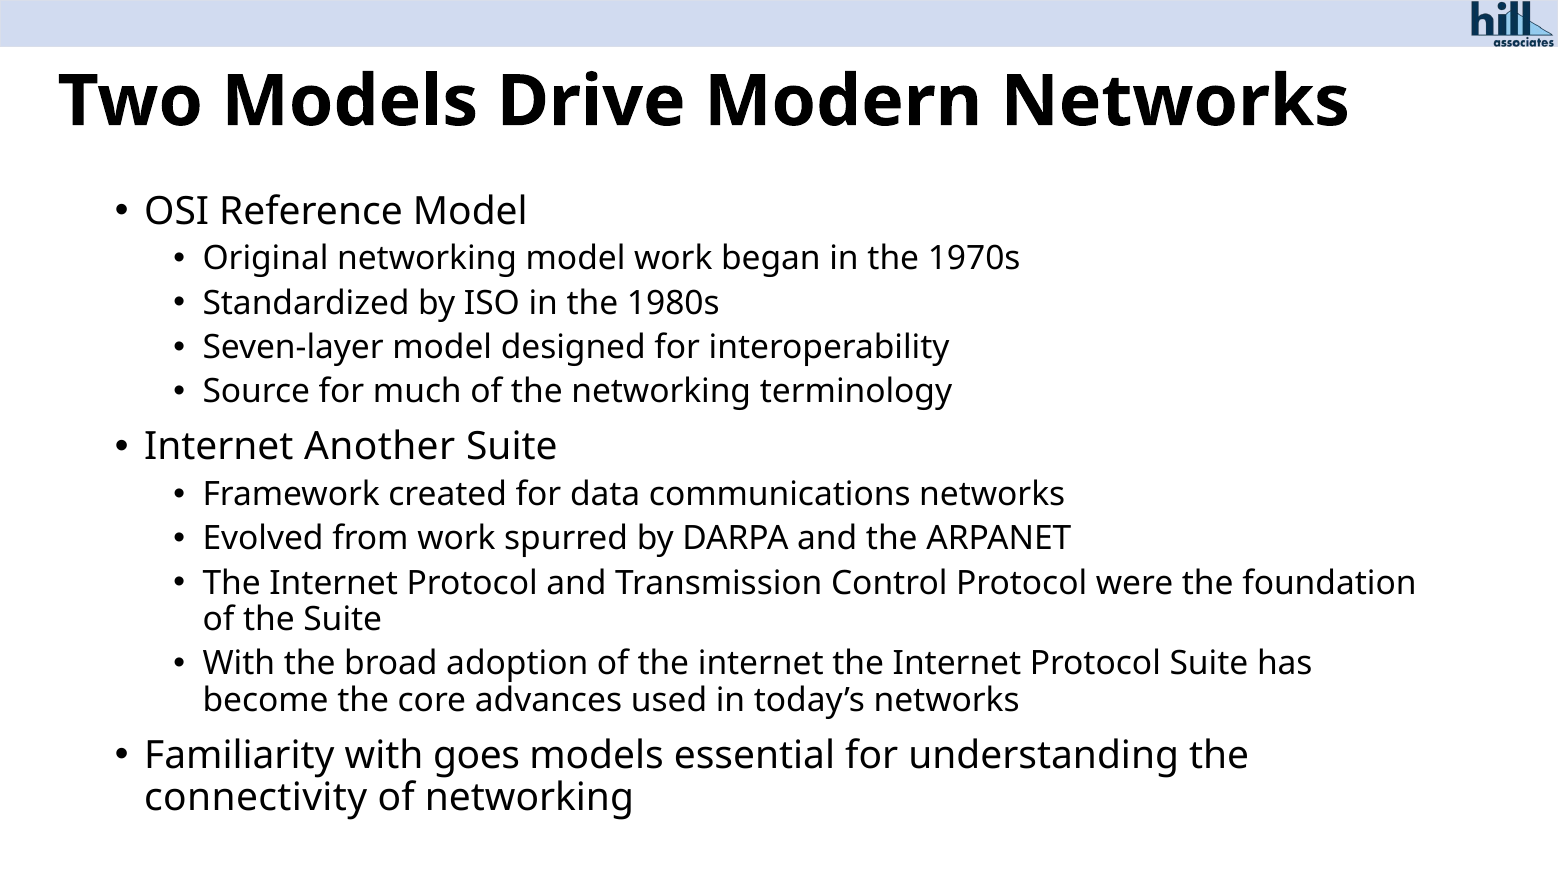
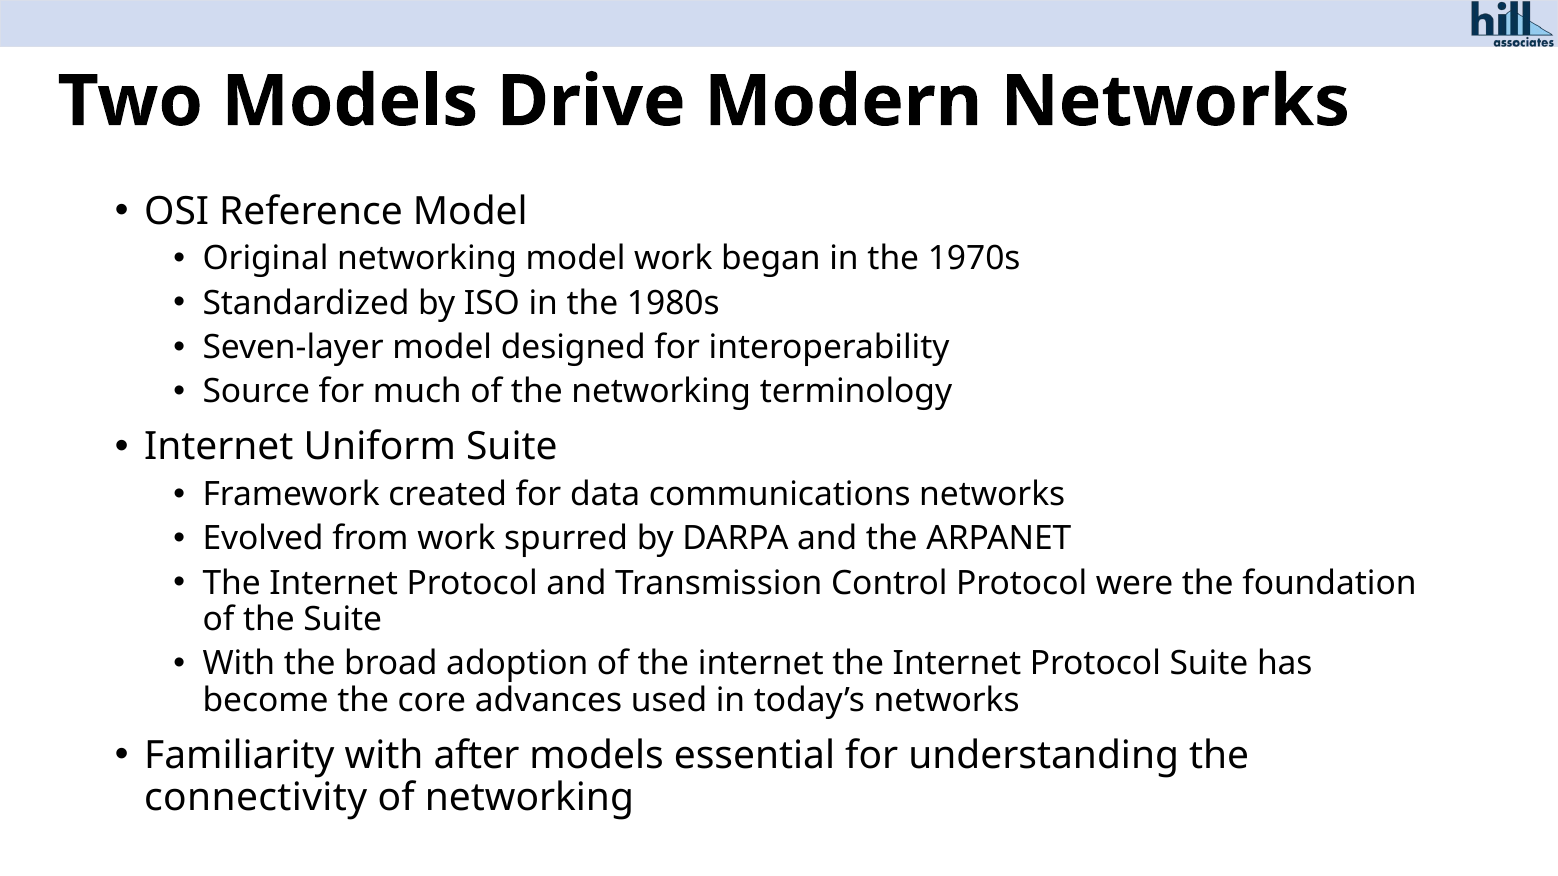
Another: Another -> Uniform (380, 447)
goes: goes -> after (477, 756)
